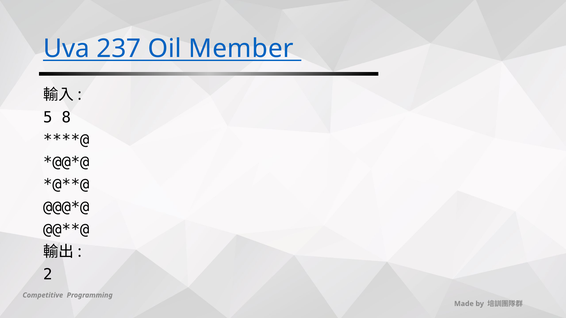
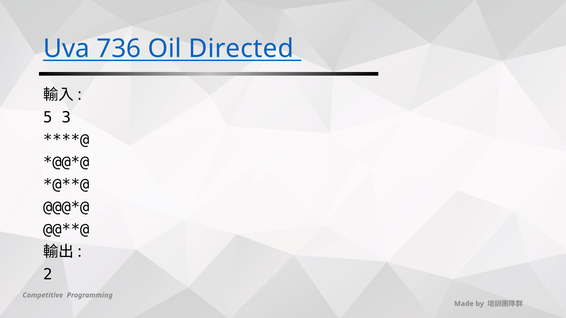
237: 237 -> 736 (119, 49)
Member: Member -> Directed (241, 49)
8: 8 -> 3 (66, 117)
